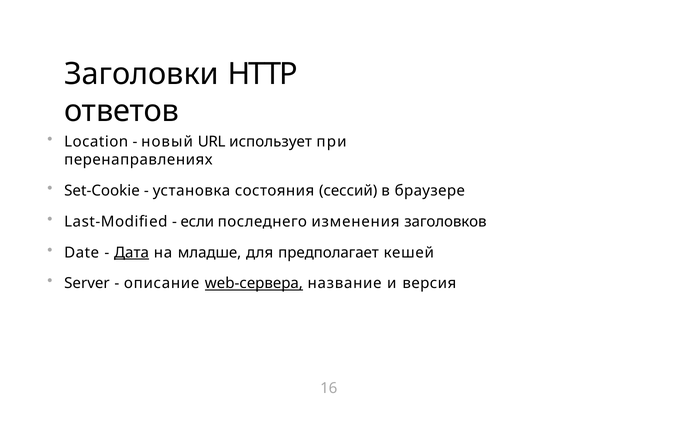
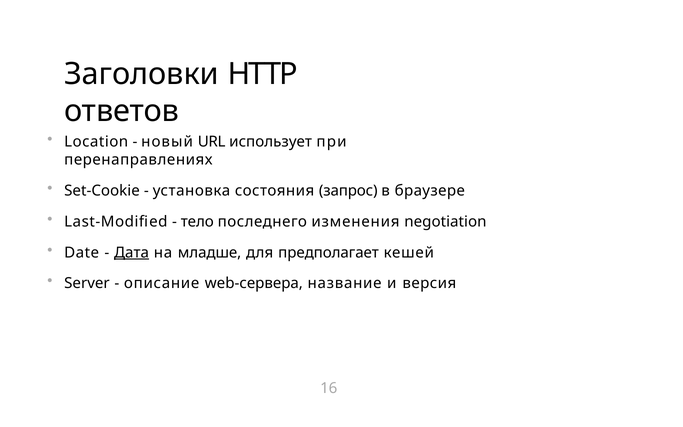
сессий: сессий -> запрос (348, 191)
если: если -> тело (197, 222)
заголовков: заголовков -> negotiation (445, 222)
web-сервера underline: present -> none (254, 283)
